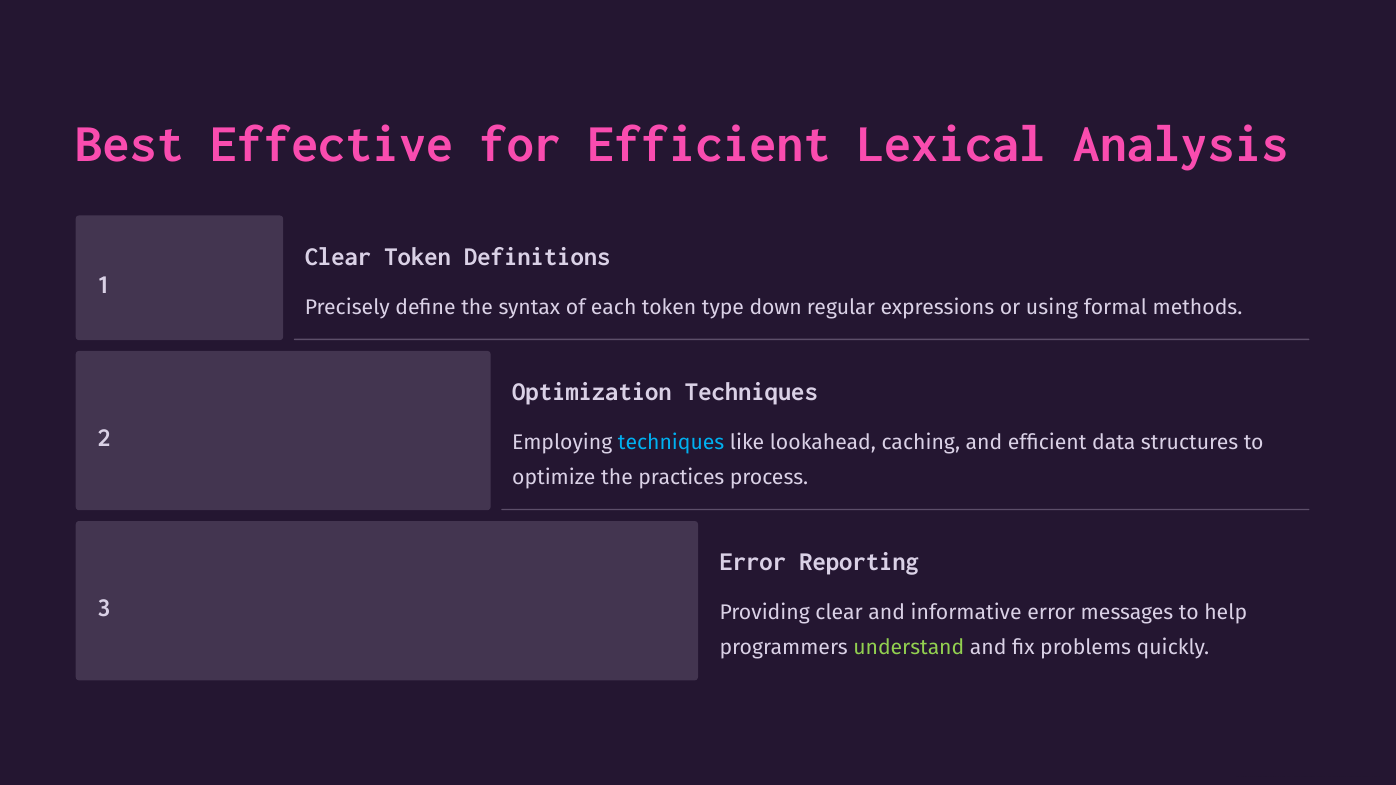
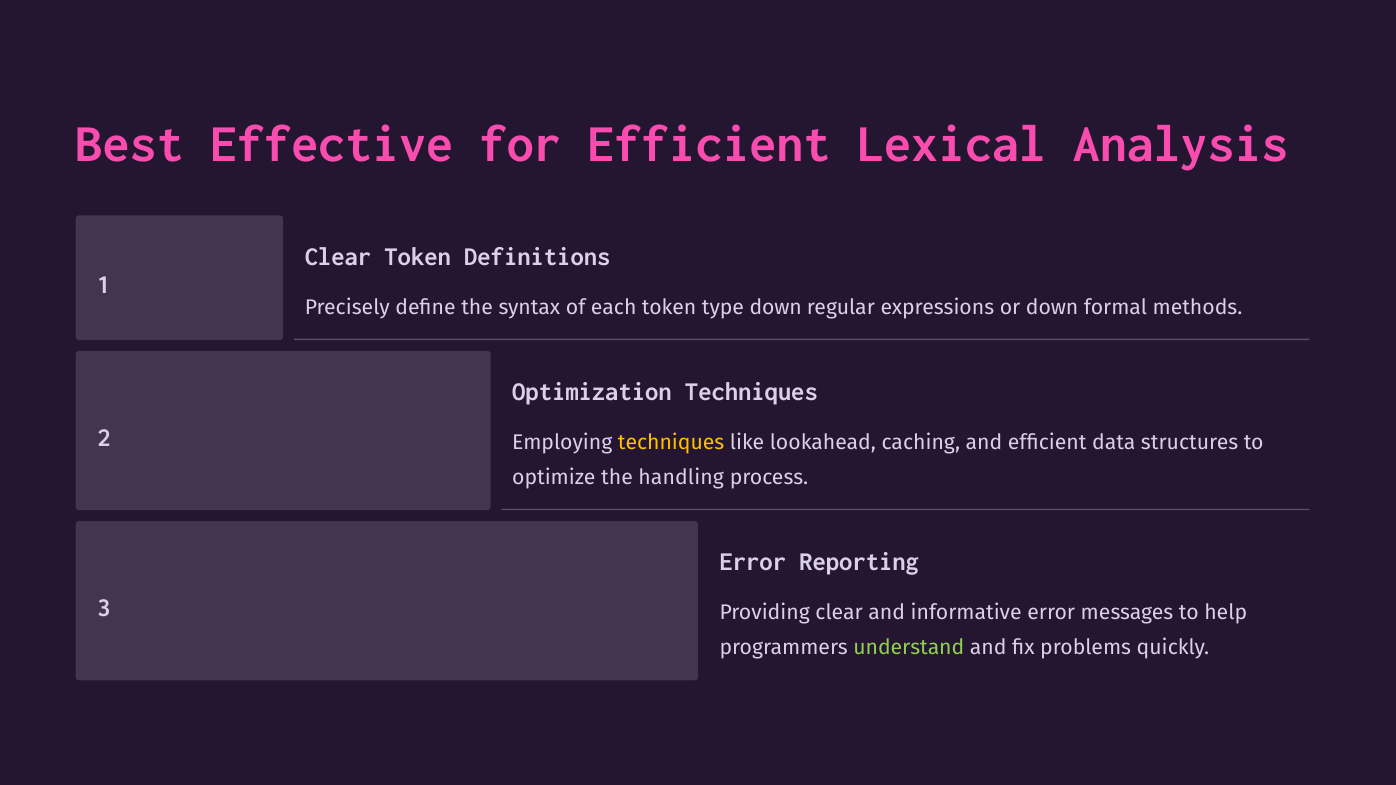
or using: using -> down (1052, 307)
techniques colour: light blue -> yellow (671, 443)
practices: practices -> handling (681, 477)
